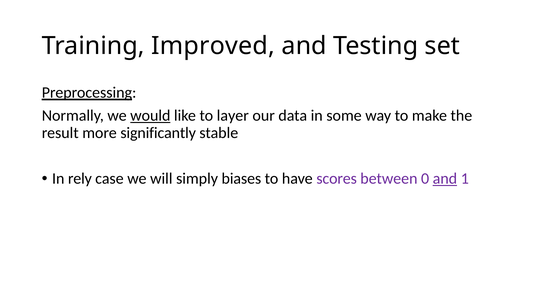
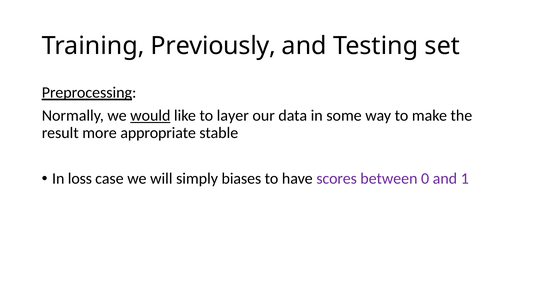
Improved: Improved -> Previously (213, 46)
significantly: significantly -> appropriate (158, 133)
rely: rely -> loss (80, 179)
and underline: present -> none (445, 179)
